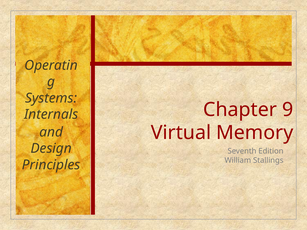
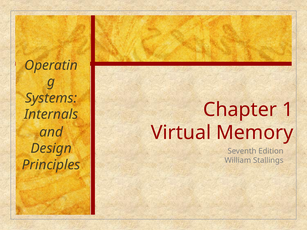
9: 9 -> 1 (288, 110)
